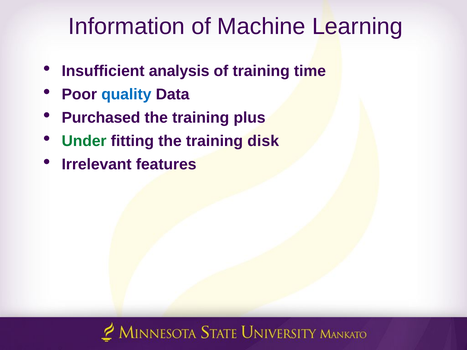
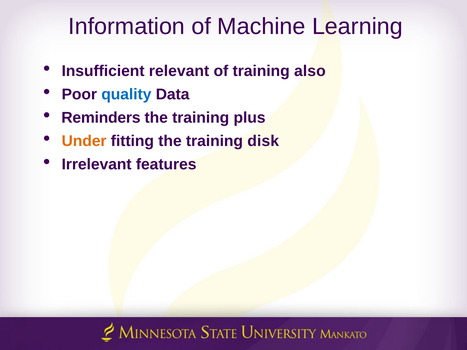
analysis: analysis -> relevant (179, 71)
time: time -> also (310, 71)
Purchased: Purchased -> Reminders (101, 118)
Under colour: green -> orange (84, 141)
